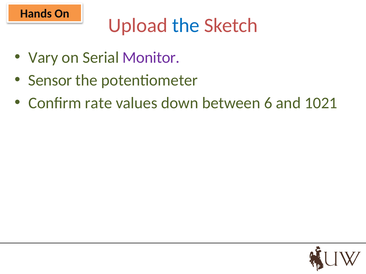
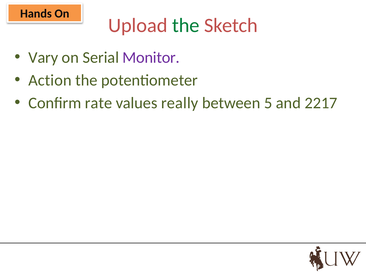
the colour: blue -> green (186, 25)
Sensor: Sensor -> Action (50, 80)
down: down -> really (180, 103)
6: 6 -> 5 (268, 103)
1021: 1021 -> 2217 (321, 103)
